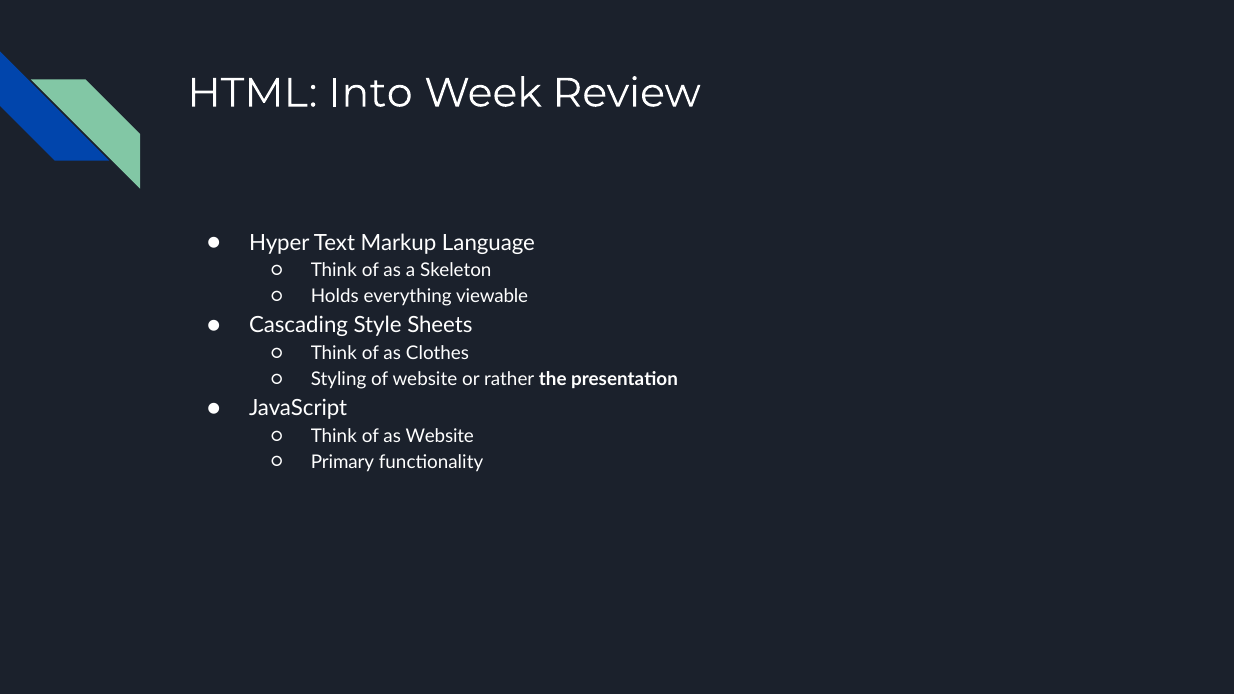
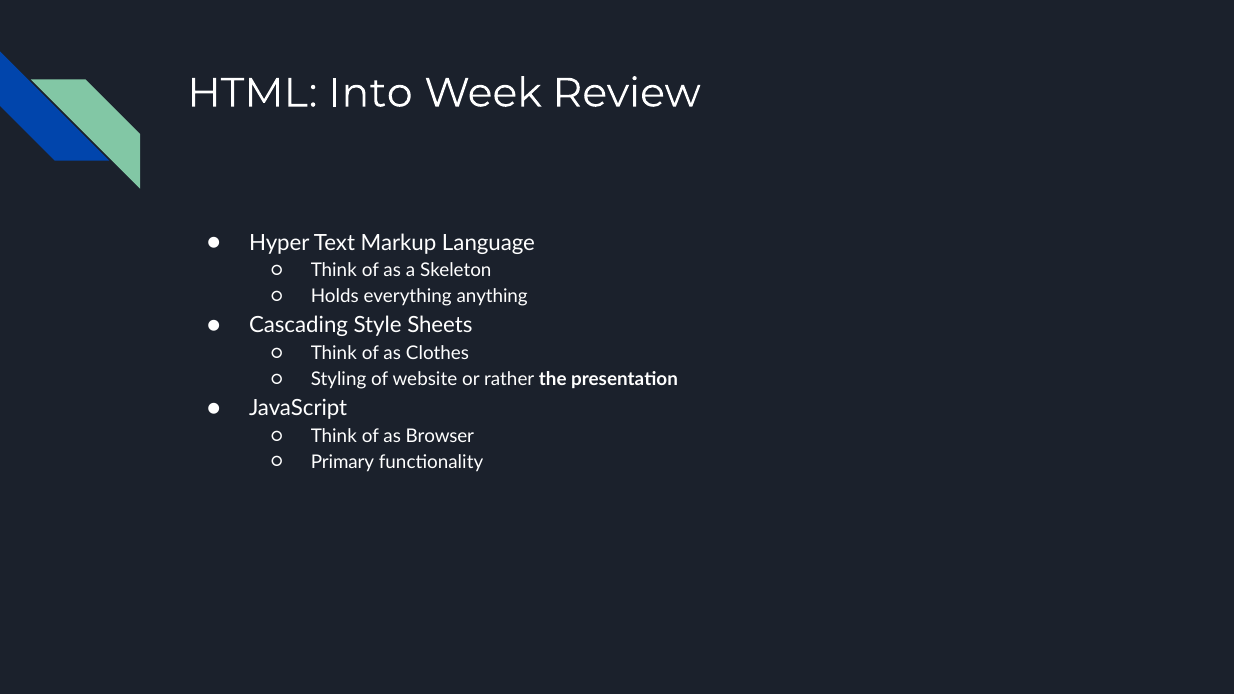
viewable: viewable -> anything (492, 297)
as Website: Website -> Browser (440, 436)
